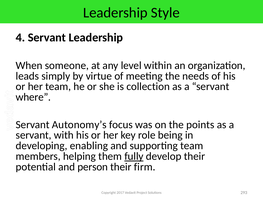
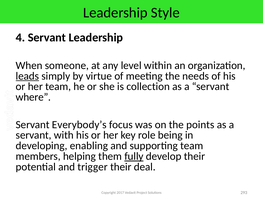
leads underline: none -> present (27, 76)
Autonomy’s: Autonomy’s -> Everybody’s (79, 124)
person: person -> trigger (93, 166)
firm: firm -> deal (145, 166)
